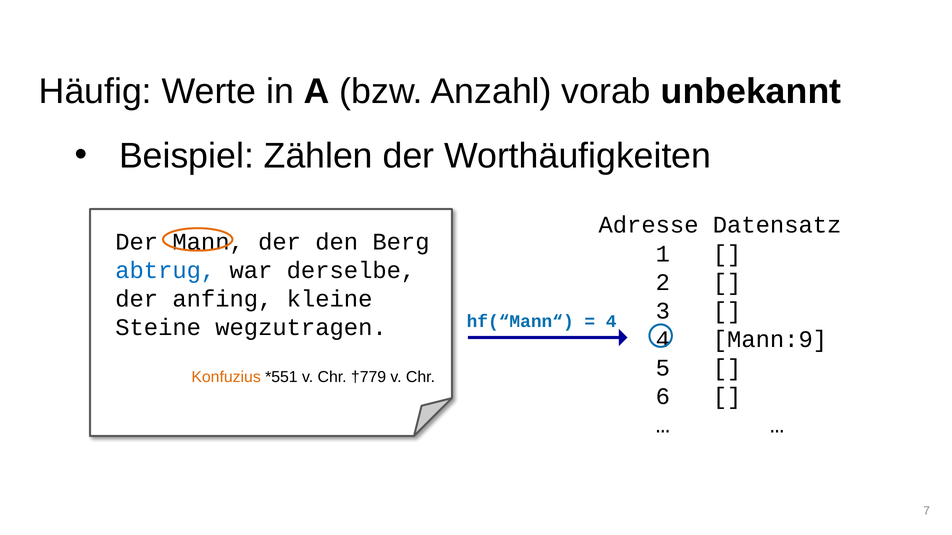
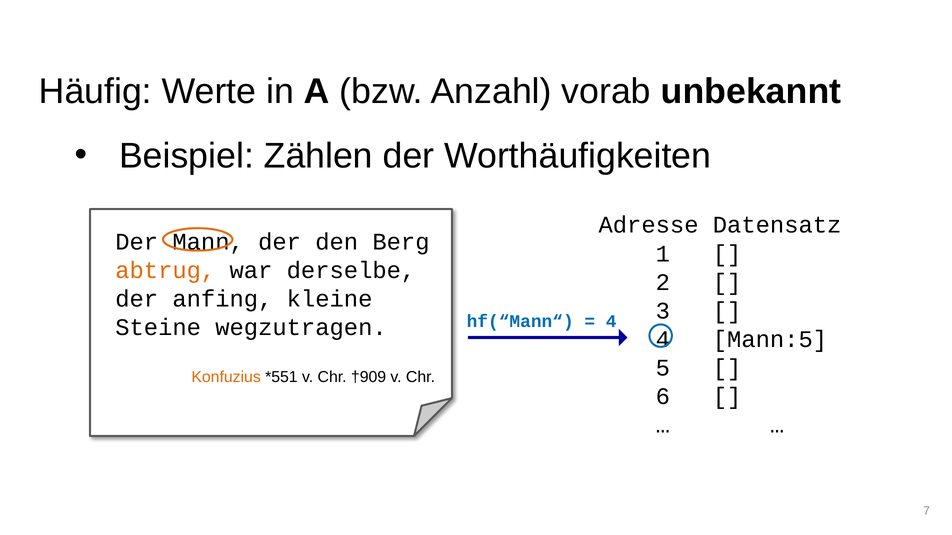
abtrug colour: blue -> orange (165, 271)
Mann:9: Mann:9 -> Mann:5 (770, 340)
†779: †779 -> †909 (369, 377)
